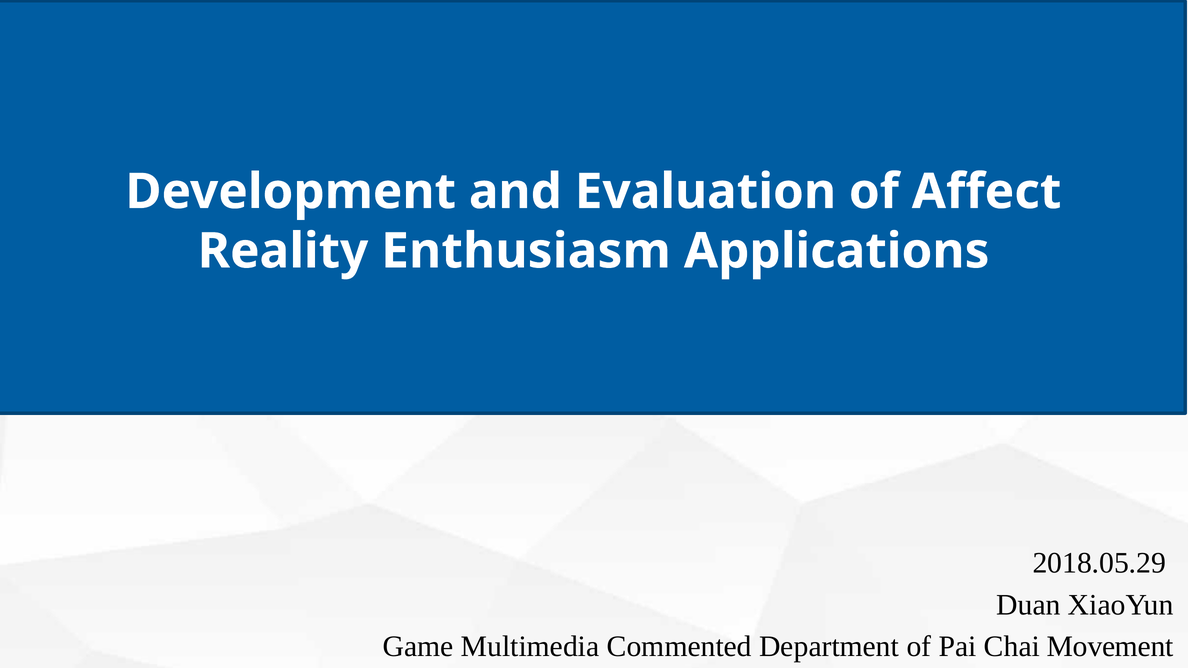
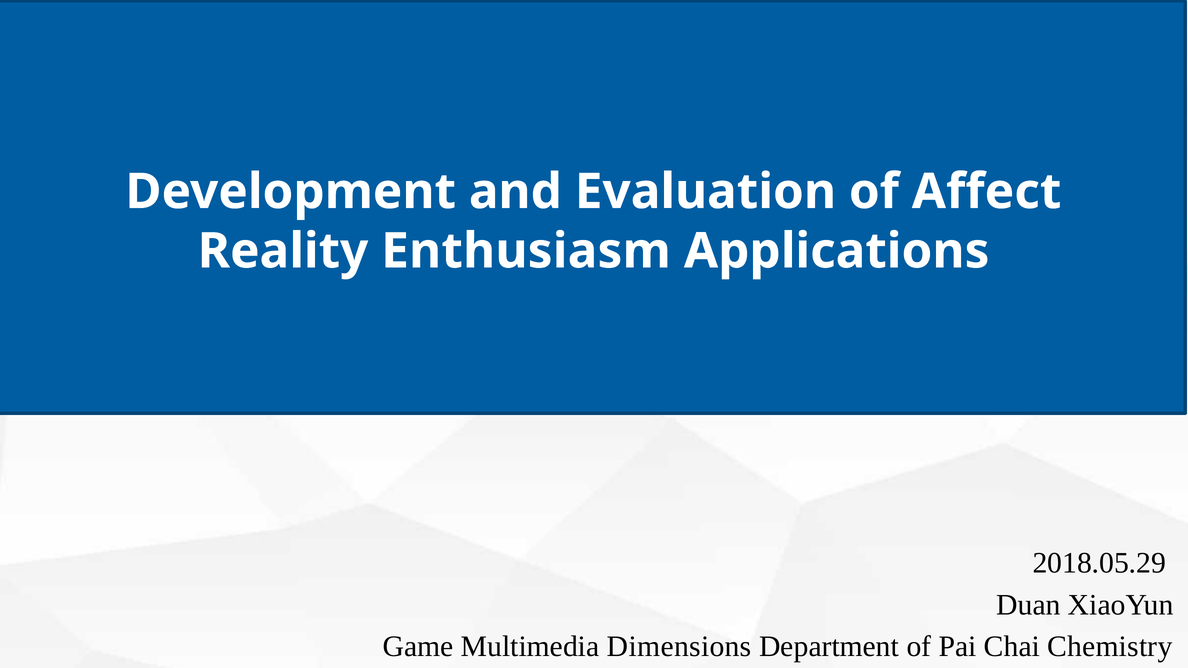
Commented: Commented -> Dimensions (679, 647)
Movement: Movement -> Chemistry (1110, 647)
